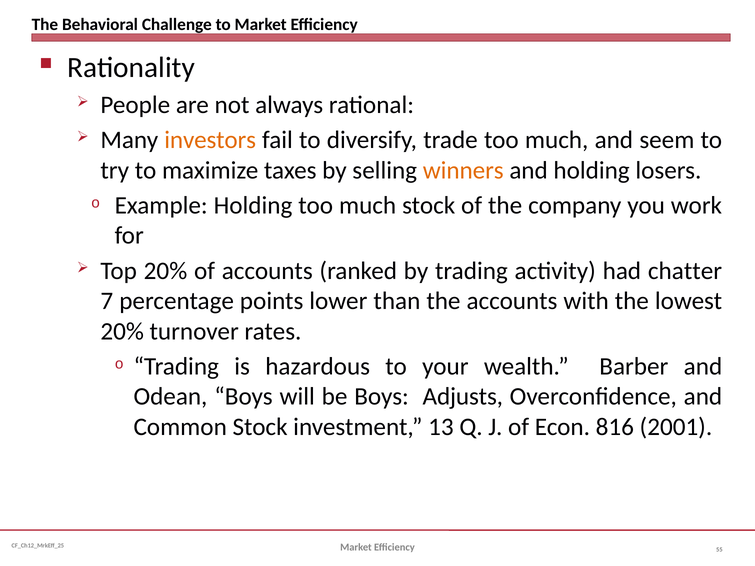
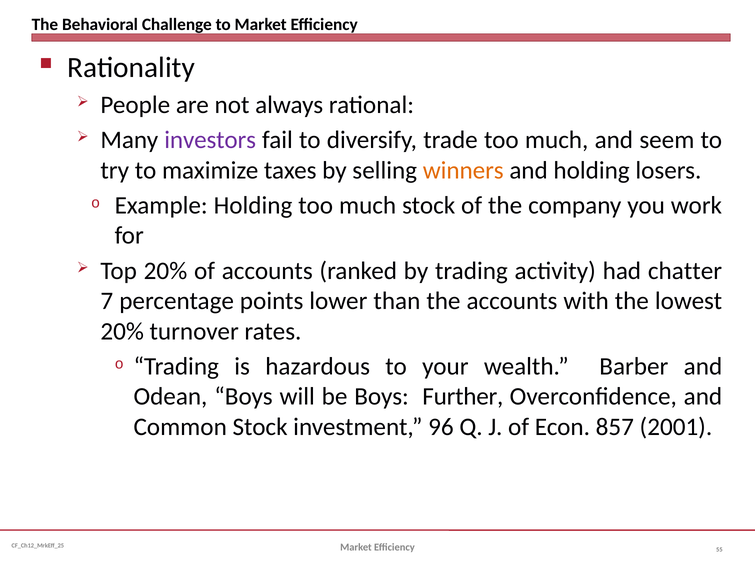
investors colour: orange -> purple (210, 140)
Adjusts: Adjusts -> Further (463, 397)
13: 13 -> 96 (441, 427)
816: 816 -> 857 (615, 427)
